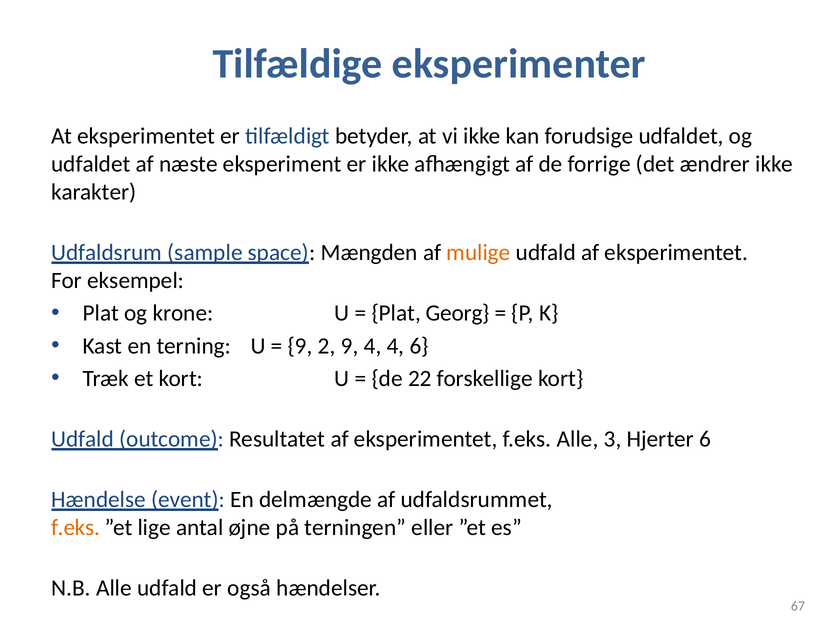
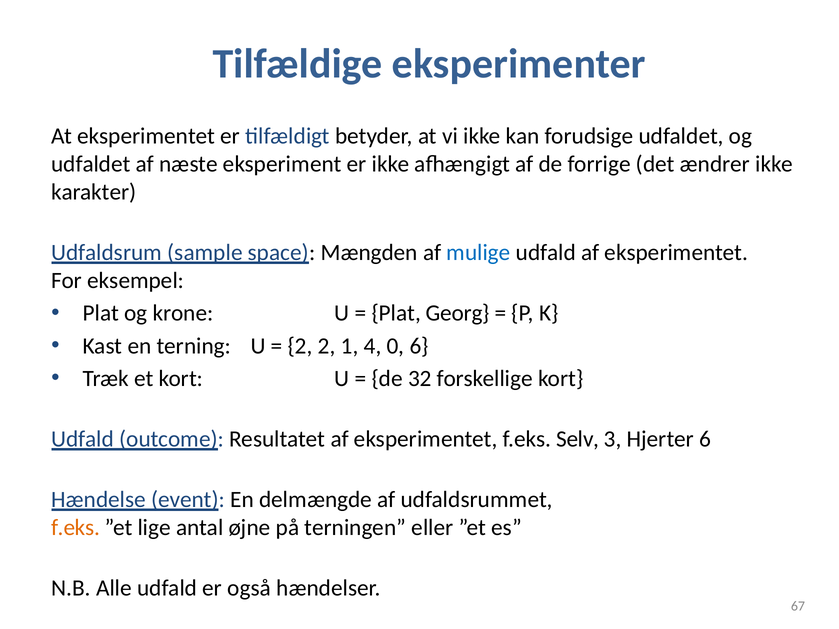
mulige colour: orange -> blue (479, 253)
9: 9 -> 2 (300, 346)
2 9: 9 -> 1 (350, 346)
4 4: 4 -> 0 (395, 346)
22: 22 -> 32 (420, 379)
f.eks Alle: Alle -> Selv (578, 439)
